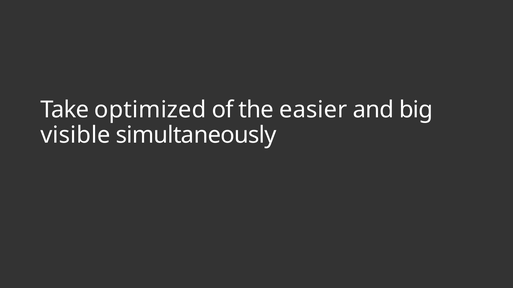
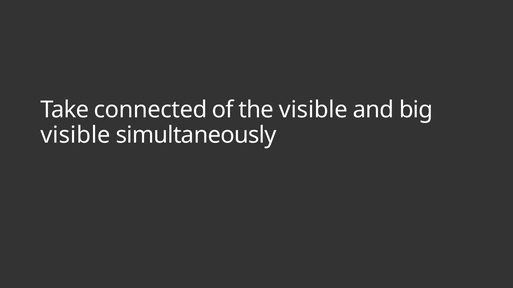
optimized: optimized -> connected (150, 110)
the easier: easier -> visible (313, 110)
